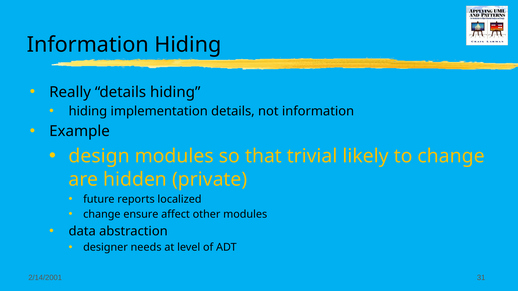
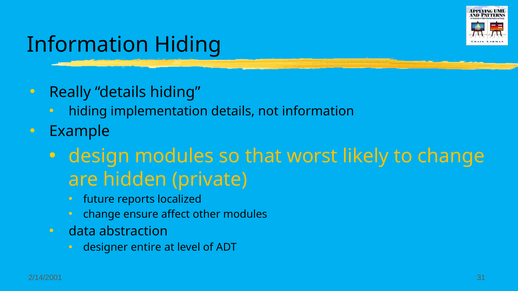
trivial: trivial -> worst (312, 156)
needs: needs -> entire (146, 248)
